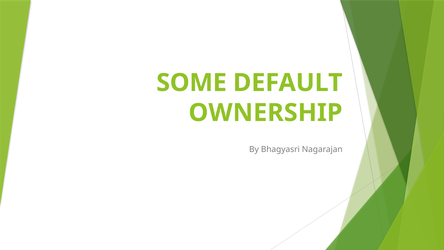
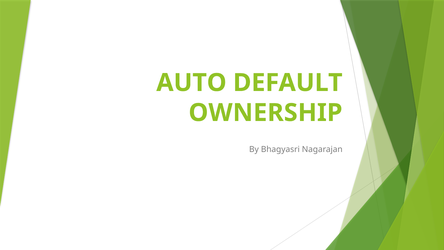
SOME: SOME -> AUTO (191, 83)
